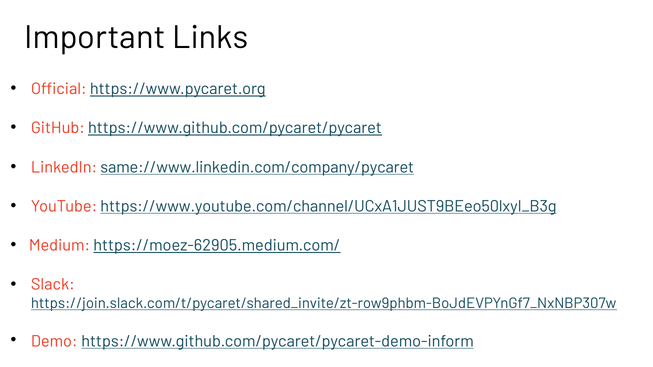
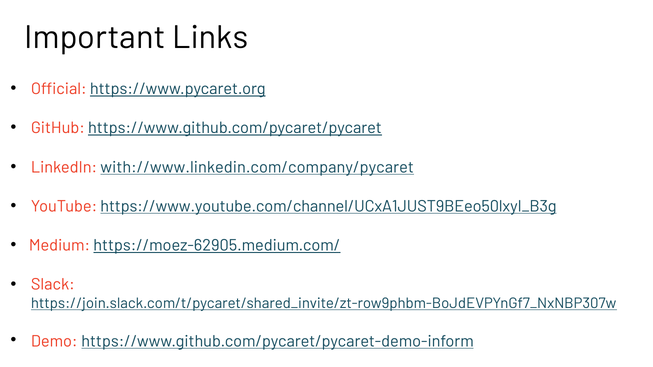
same://www.linkedin.com/company/pycaret: same://www.linkedin.com/company/pycaret -> with://www.linkedin.com/company/pycaret (257, 167)
